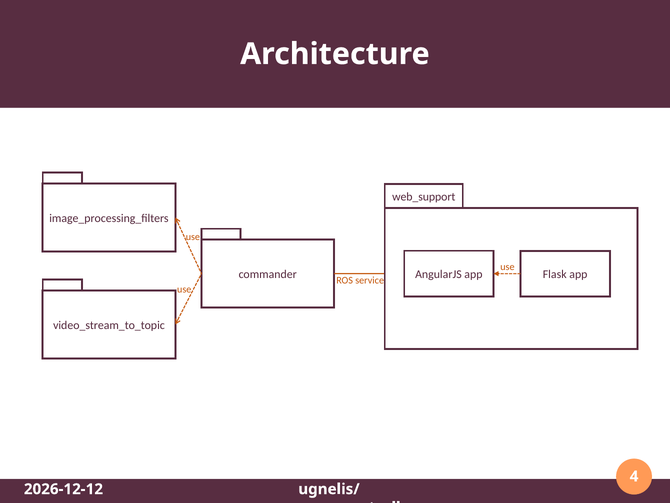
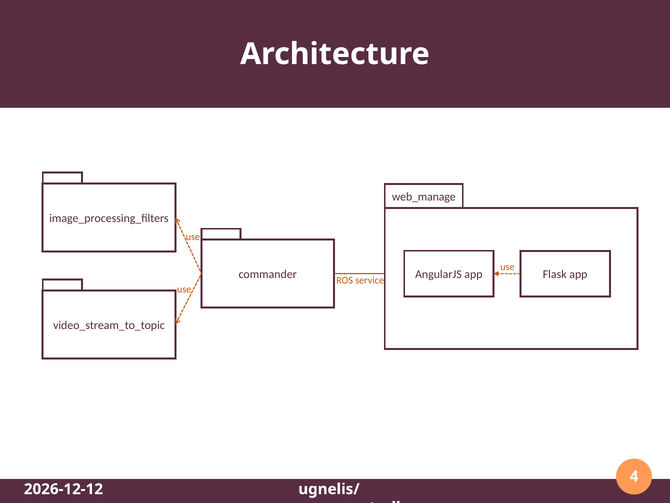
web_support: web_support -> web_manage (424, 197)
